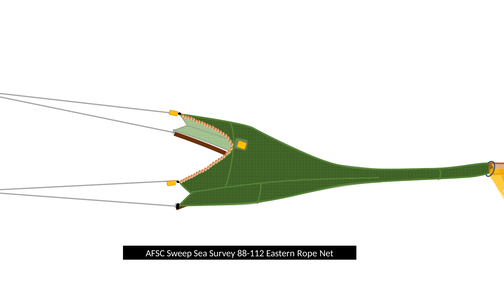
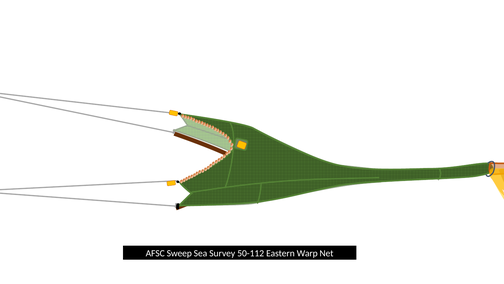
88-112: 88-112 -> 50-112 (251, 253)
Rope: Rope -> Warp (307, 253)
